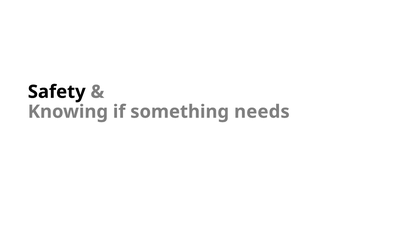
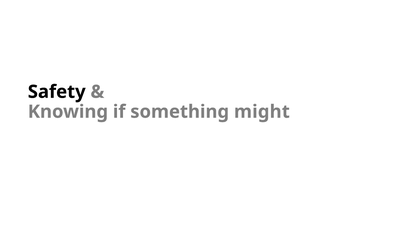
needs: needs -> might (262, 112)
